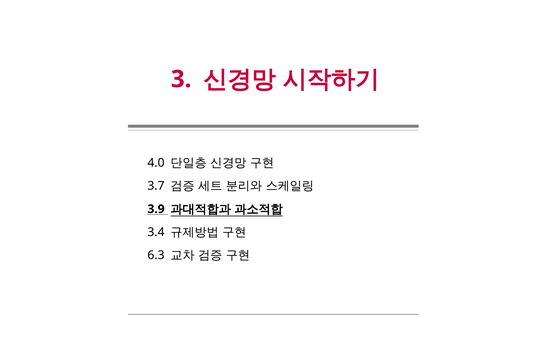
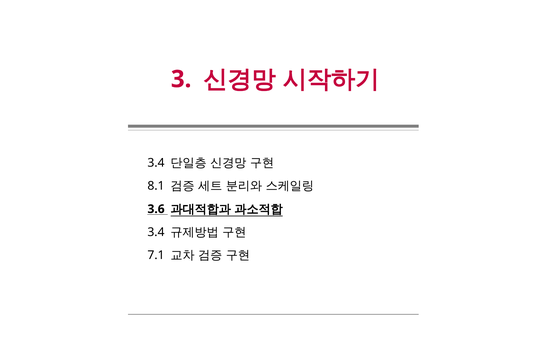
4.0: 4.0 -> 3.4 (156, 163)
3.7: 3.7 -> 8.1 (156, 186)
3.9: 3.9 -> 3.6 (156, 209)
6.3: 6.3 -> 7.1 (156, 255)
